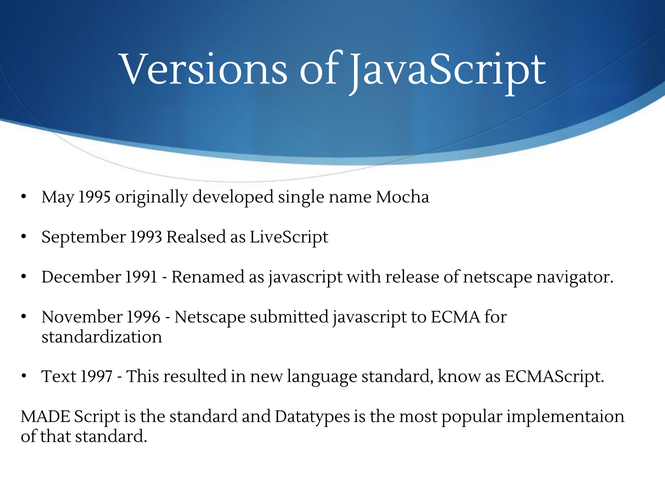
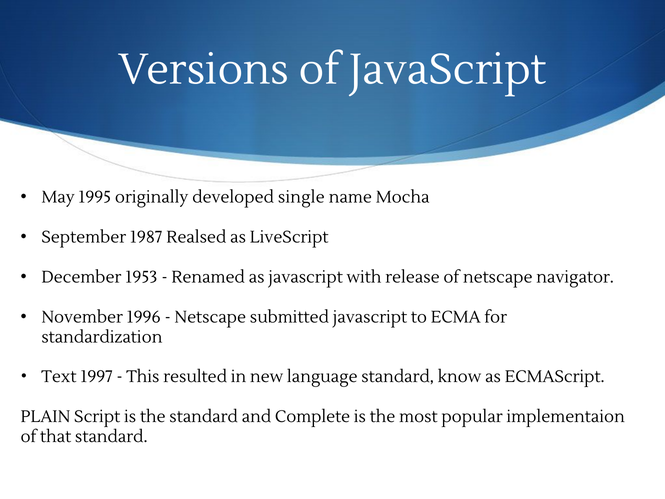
1993: 1993 -> 1987 (146, 237)
1991: 1991 -> 1953 (141, 277)
MADE: MADE -> PLAIN (45, 417)
Datatypes: Datatypes -> Complete (313, 417)
